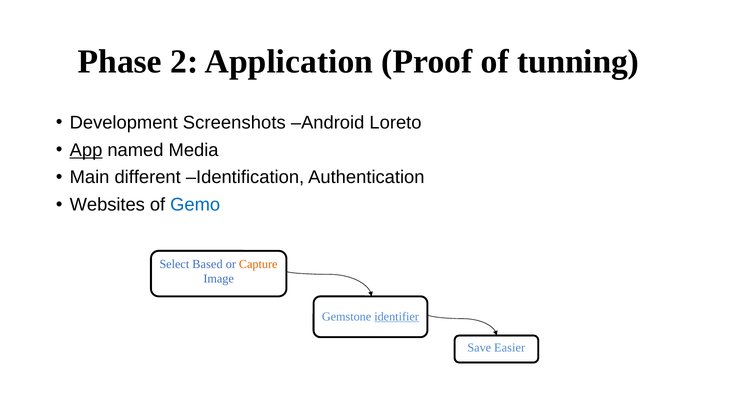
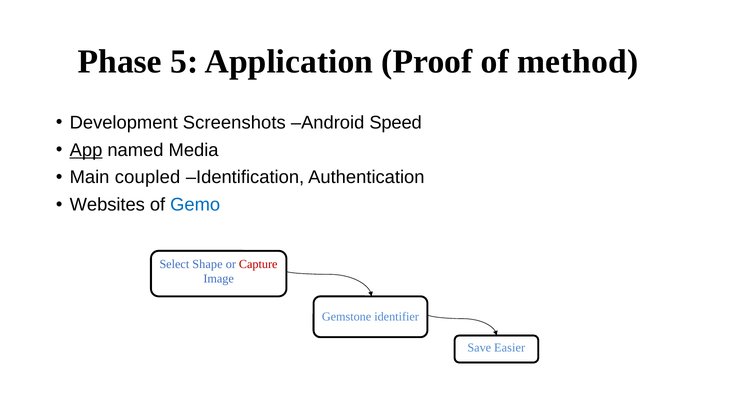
2: 2 -> 5 (184, 62)
tunning: tunning -> method (578, 62)
Loreto: Loreto -> Speed (396, 122)
different: different -> coupled (148, 177)
Based: Based -> Shape (207, 264)
Capture colour: orange -> red (258, 264)
identifier underline: present -> none (397, 316)
